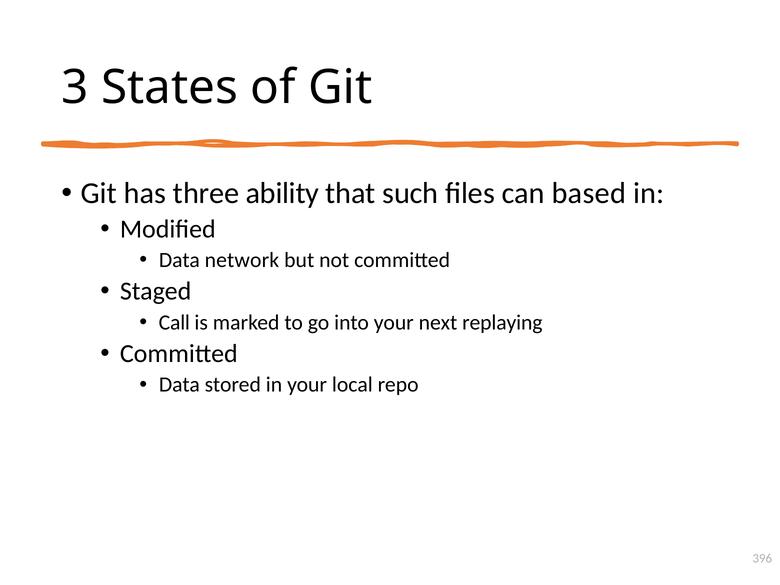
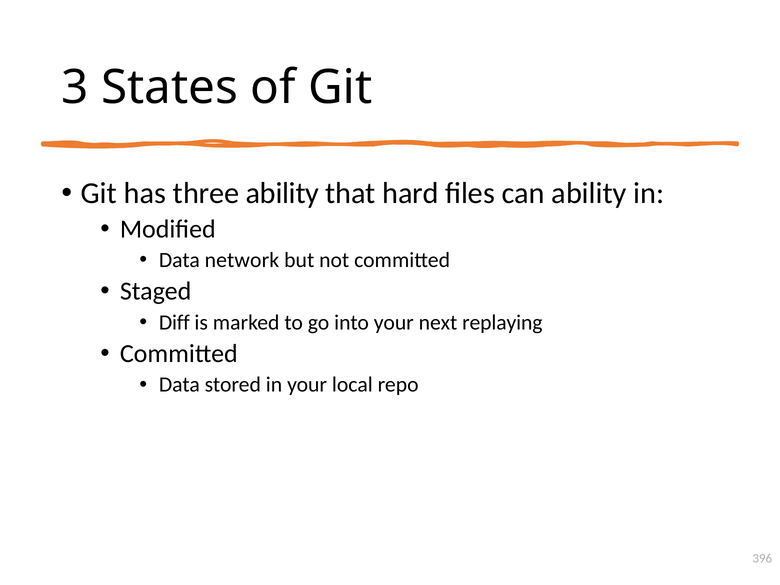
such: such -> hard (411, 193)
can based: based -> ability (589, 193)
Call: Call -> Diff (174, 322)
